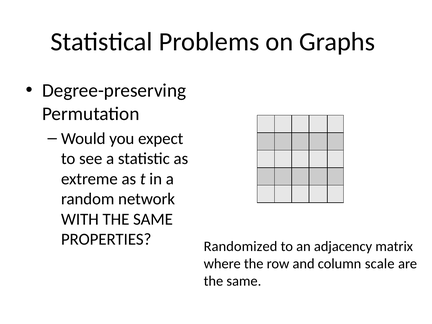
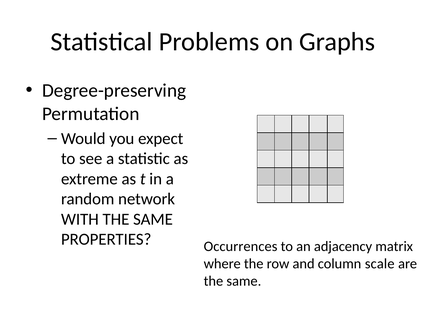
Randomized: Randomized -> Occurrences (241, 247)
